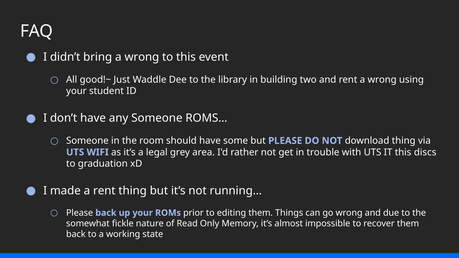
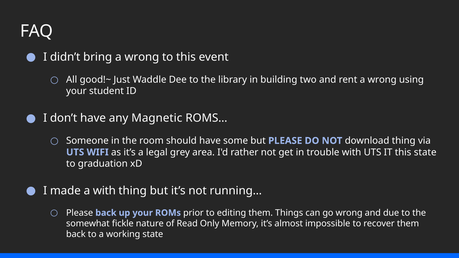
any Someone: Someone -> Magnetic (157, 118)
this discs: discs -> state (425, 152)
a rent: rent -> with (104, 191)
